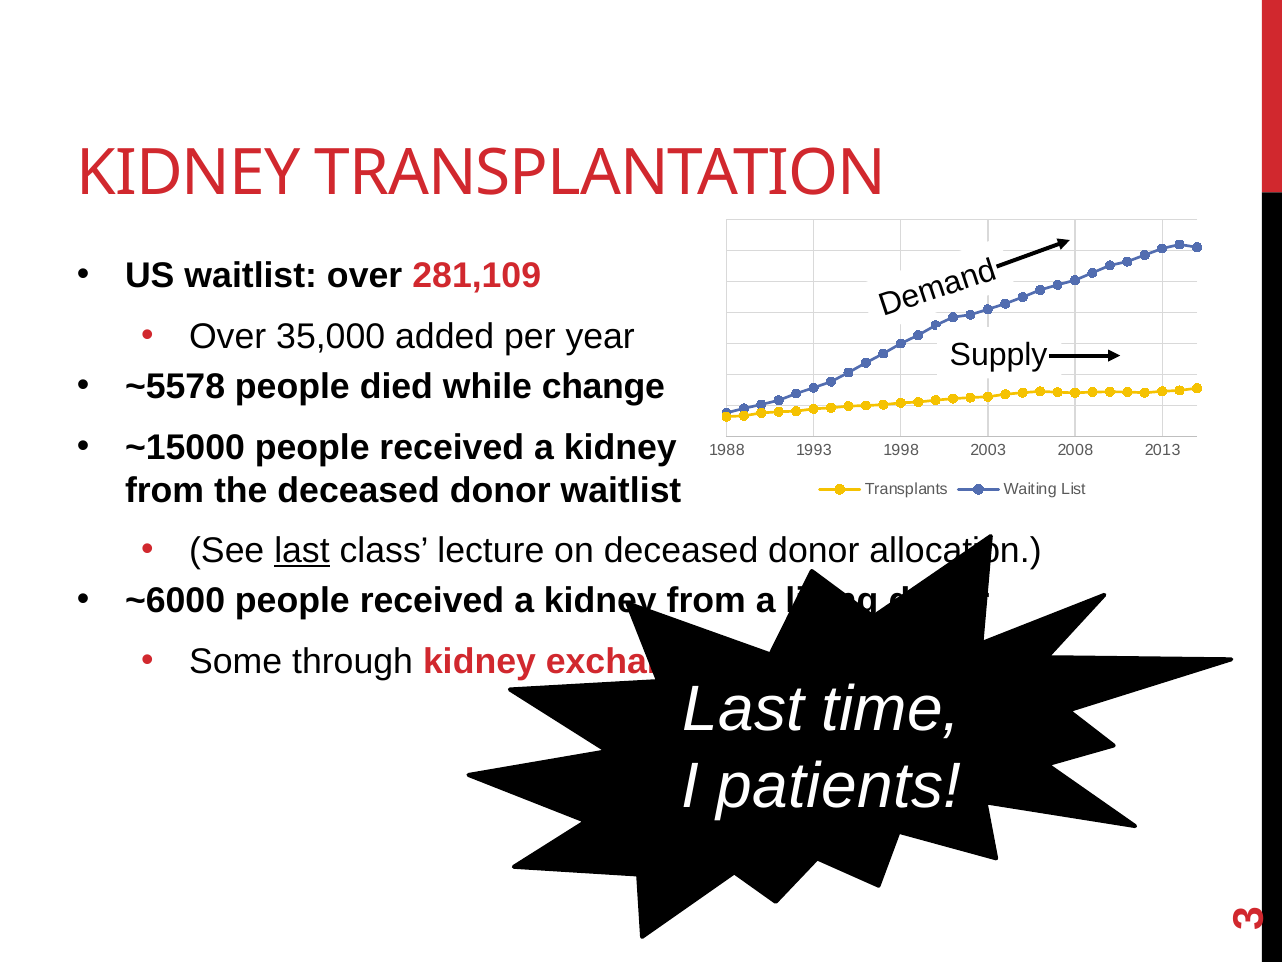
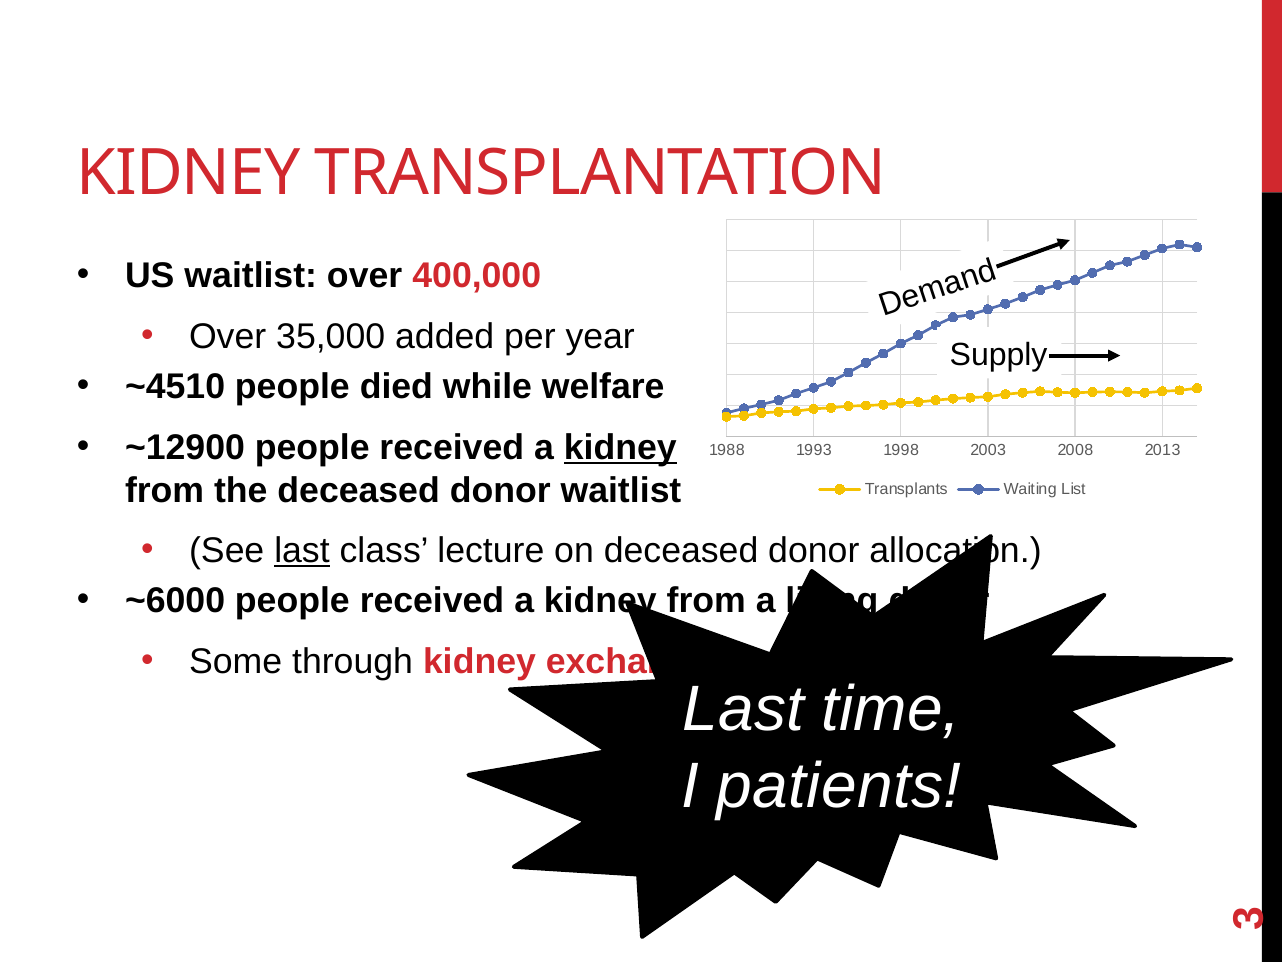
281,109: 281,109 -> 400,000 (477, 276)
~5578: ~5578 -> ~4510 (175, 387)
change: change -> welfare (603, 387)
~15000: ~15000 -> ~12900 (185, 447)
kidney underline: none -> present (620, 447)
